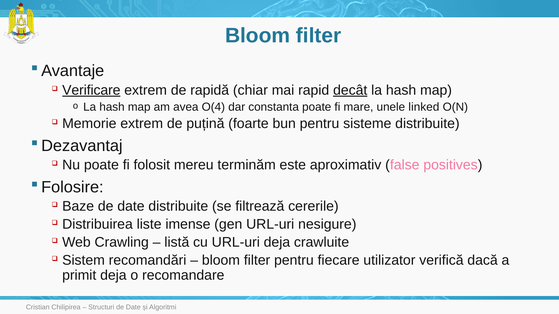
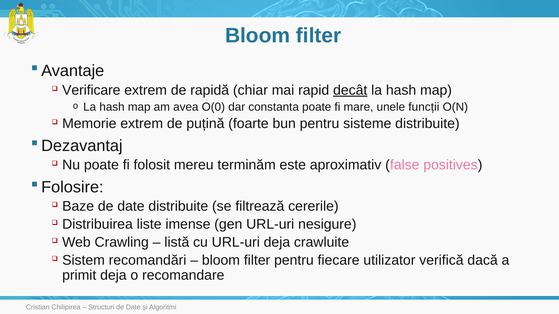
Verificare underline: present -> none (91, 90)
O(4: O(4 -> O(0 (213, 107)
linked: linked -> funcții (424, 107)
